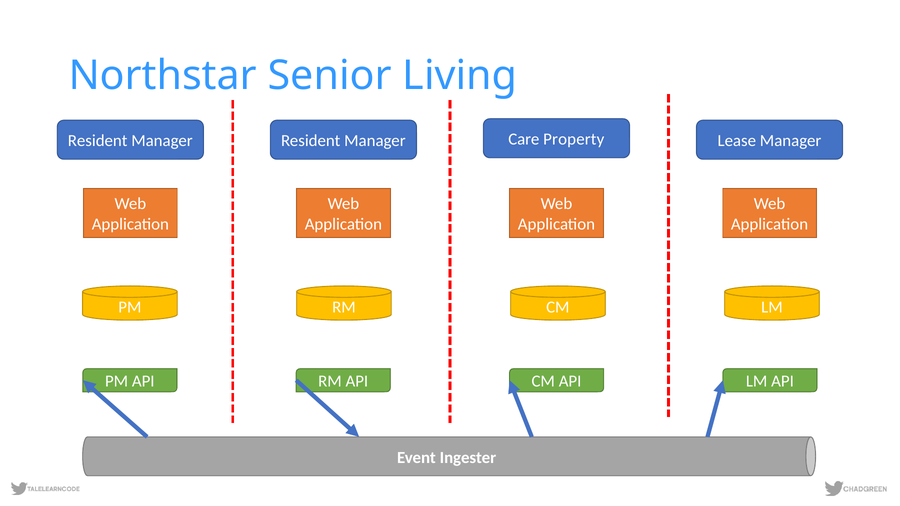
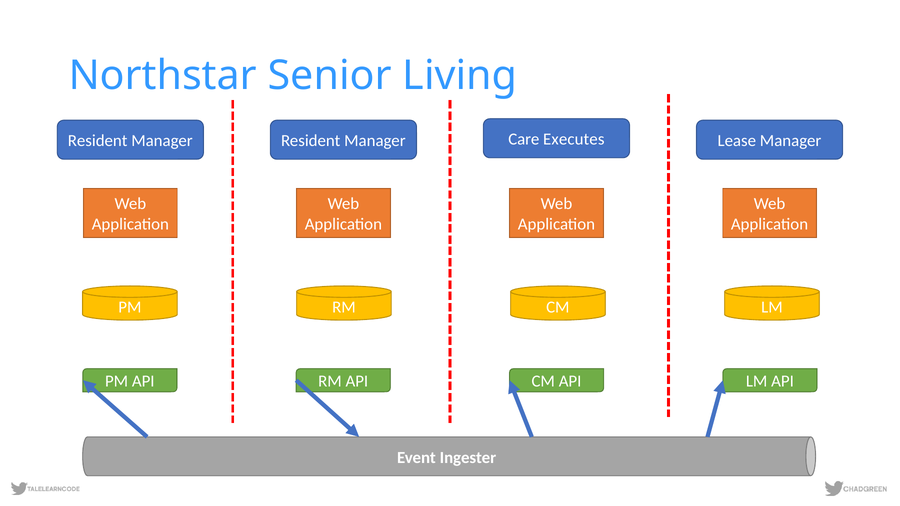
Property: Property -> Executes (574, 139)
